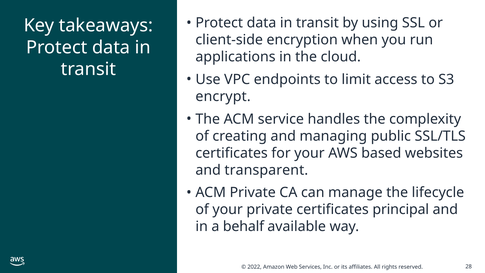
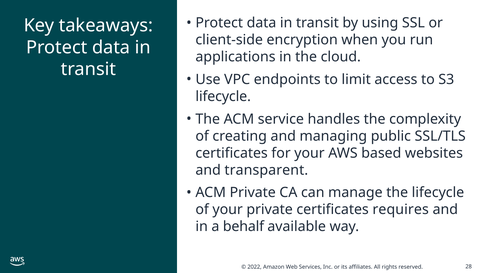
encrypt: encrypt -> lifecycle (223, 96)
principal: principal -> requires (401, 209)
